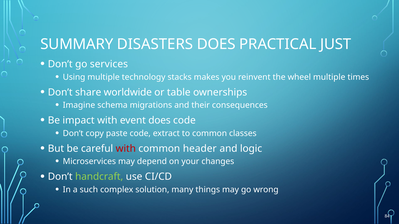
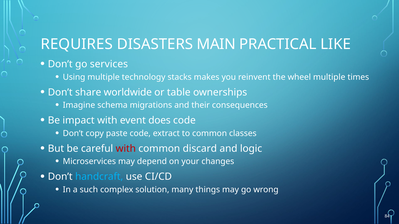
SUMMARY: SUMMARY -> REQUIRES (77, 44)
DISASTERS DOES: DOES -> MAIN (216, 44)
JUST: JUST -> LIKE (336, 44)
header: header -> discard (200, 149)
handcraft colour: light green -> light blue (99, 177)
